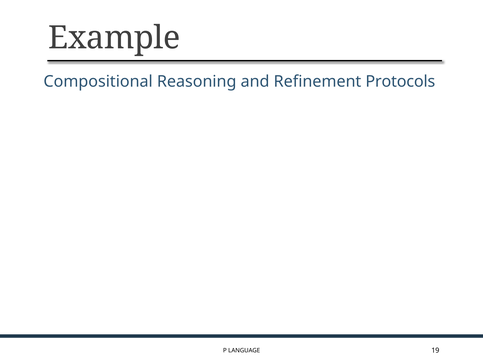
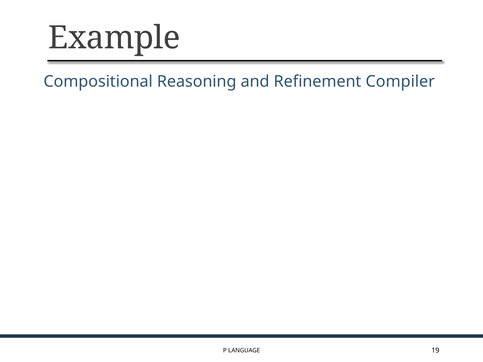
Protocols: Protocols -> Compiler (400, 82)
